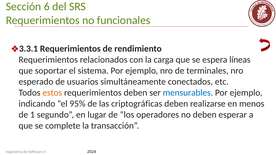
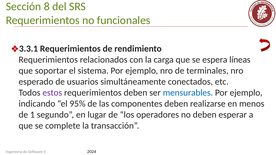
6: 6 -> 8 (47, 7)
estos colour: orange -> purple (52, 93)
criptográficas: criptográficas -> componentes (137, 104)
